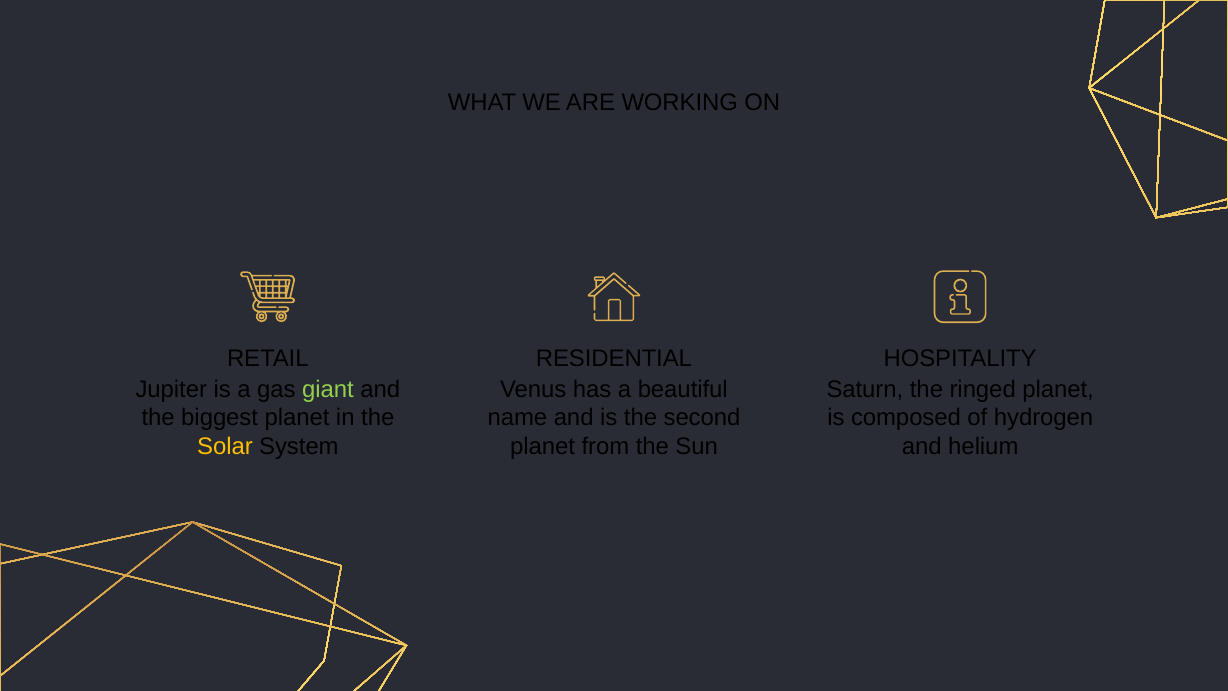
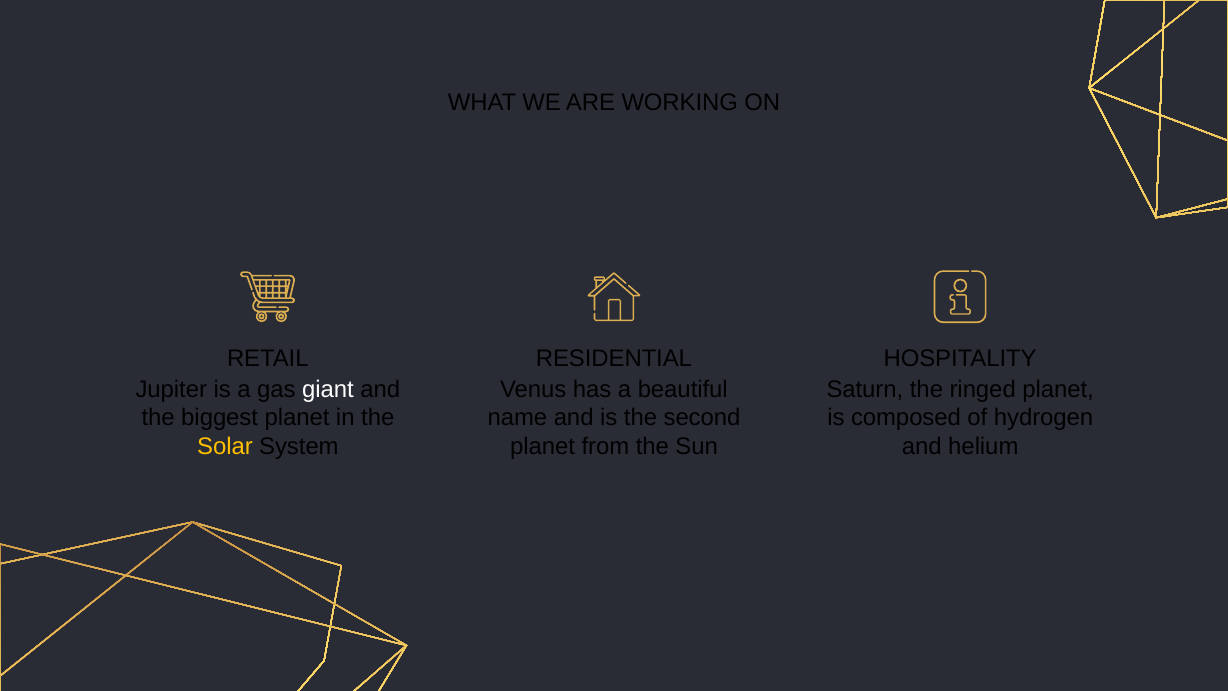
giant colour: light green -> white (328, 389)
